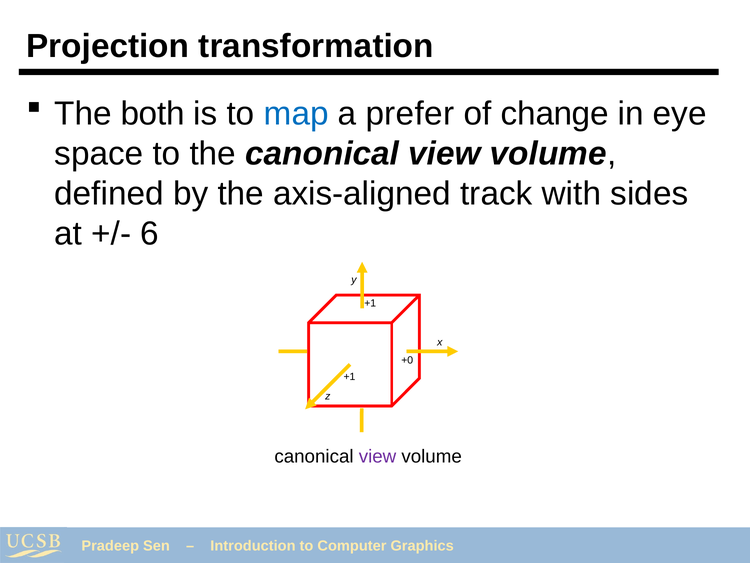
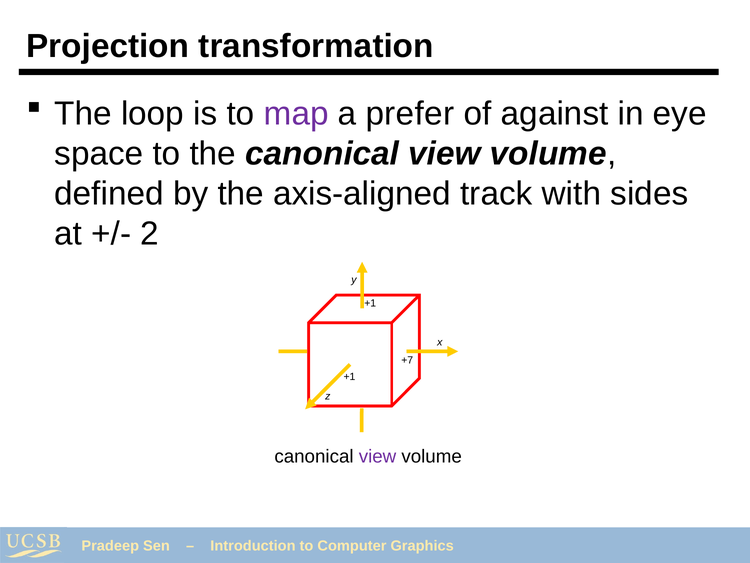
both: both -> loop (153, 114)
map colour: blue -> purple (296, 114)
change: change -> against (555, 114)
6: 6 -> 2 (150, 234)
+0: +0 -> +7 (407, 360)
